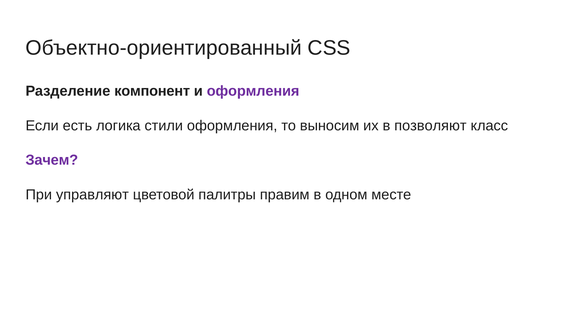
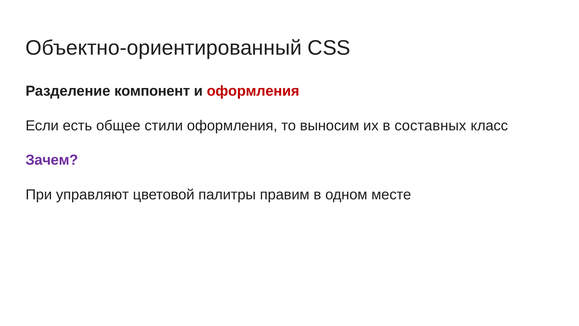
оформления colour: purple -> red (253, 91)
логика: логика -> общее (118, 125)
позволяют: позволяют -> составных (430, 125)
